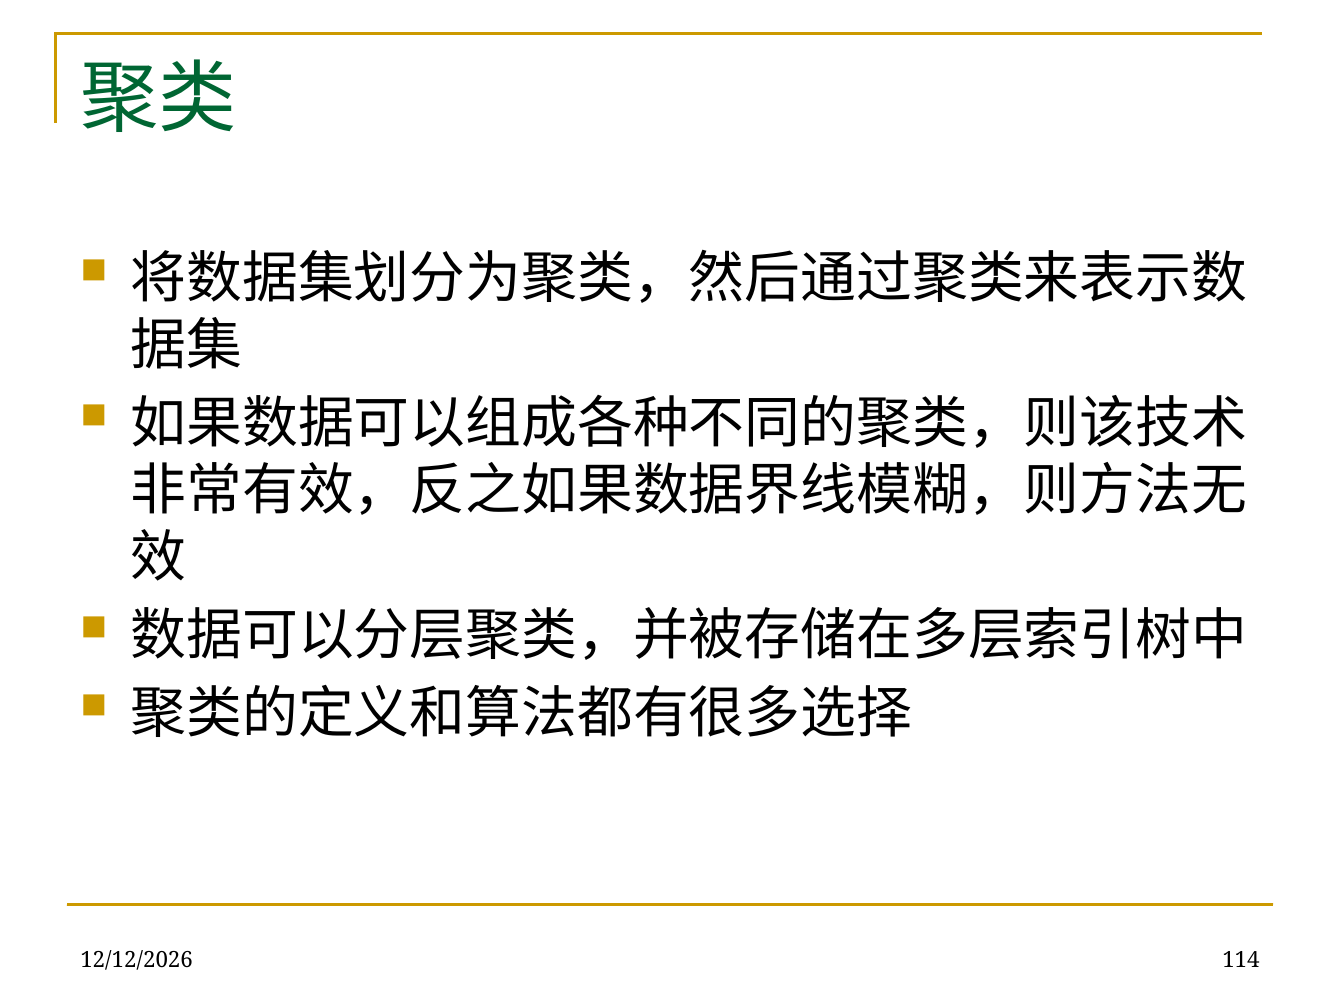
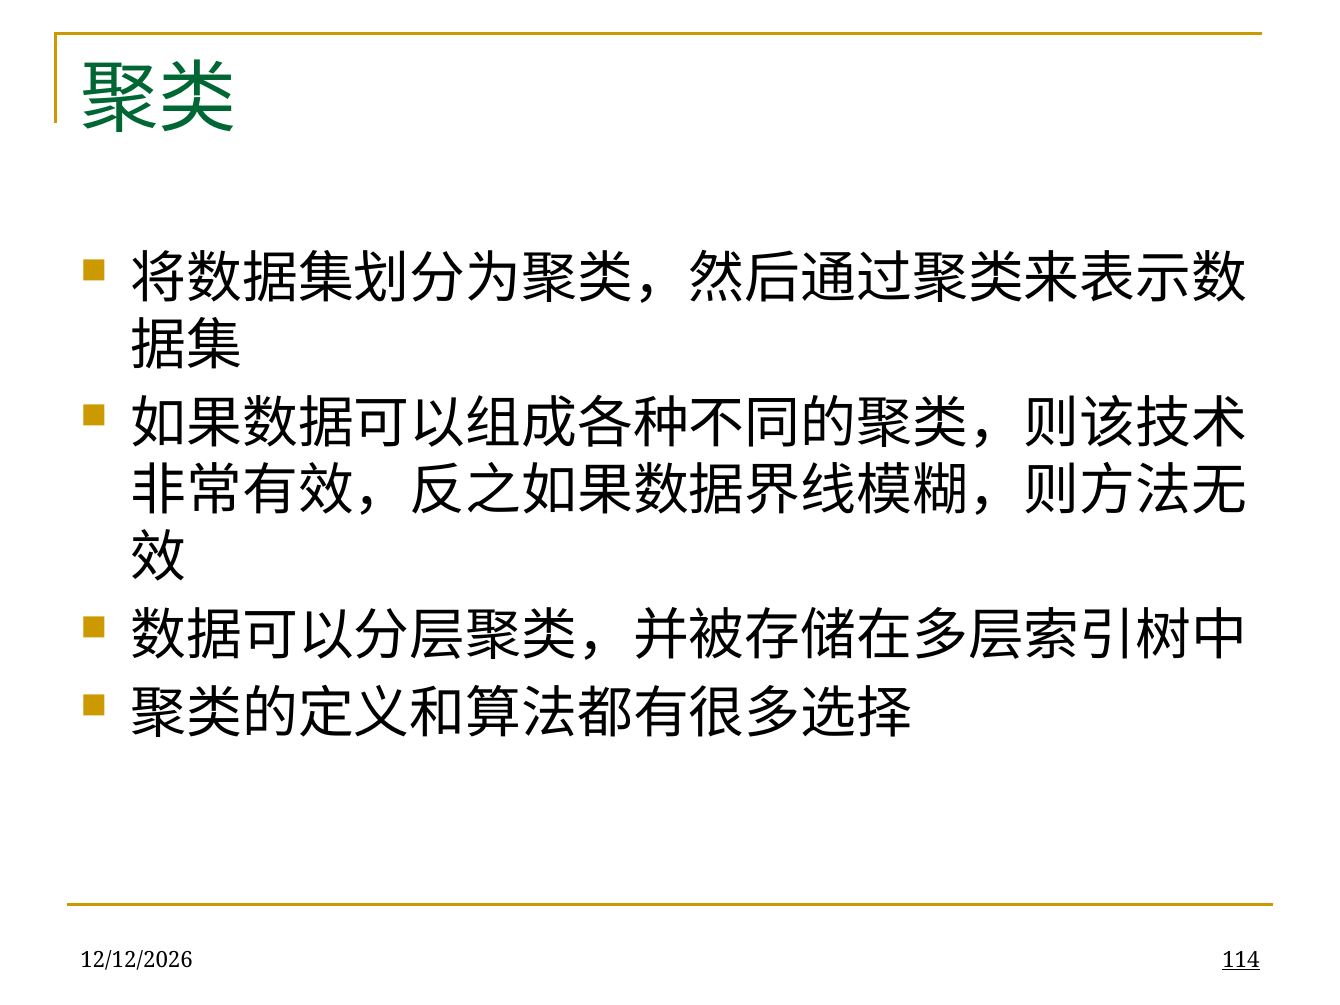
114 underline: none -> present (1241, 960)
